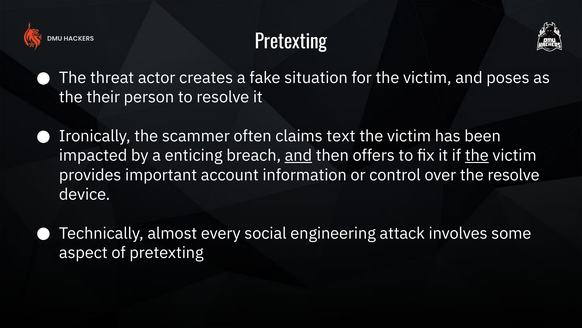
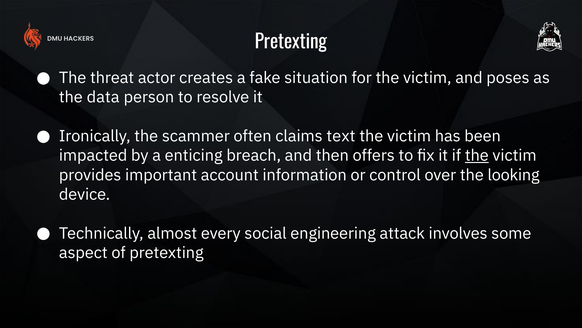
their: their -> data (103, 97)
and underline: present -> none (298, 155)
the resolve: resolve -> looking (514, 175)
